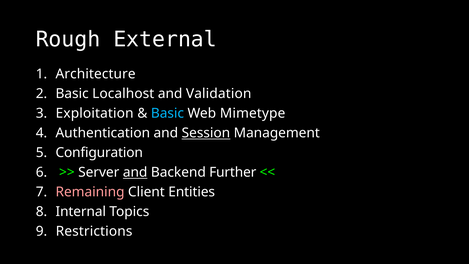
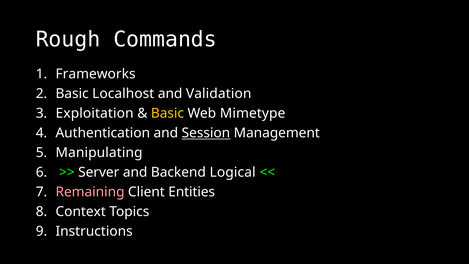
External: External -> Commands (165, 39)
Architecture: Architecture -> Frameworks (96, 74)
Basic colour: light blue -> yellow (167, 113)
Configuration: Configuration -> Manipulating (99, 153)
and underline: present -> none (135, 172)
Further: Further -> Logical (233, 172)
Internal: Internal -> Context (81, 212)
Restrictions: Restrictions -> Instructions (94, 231)
